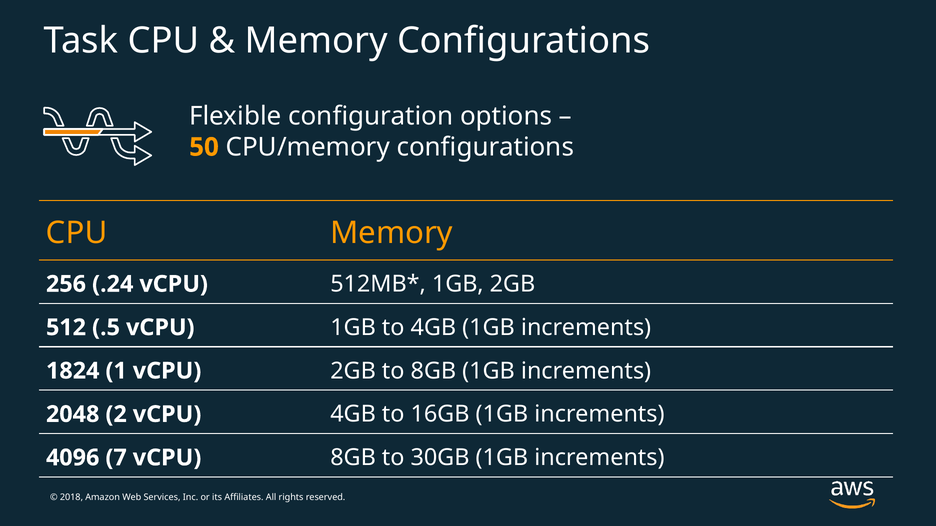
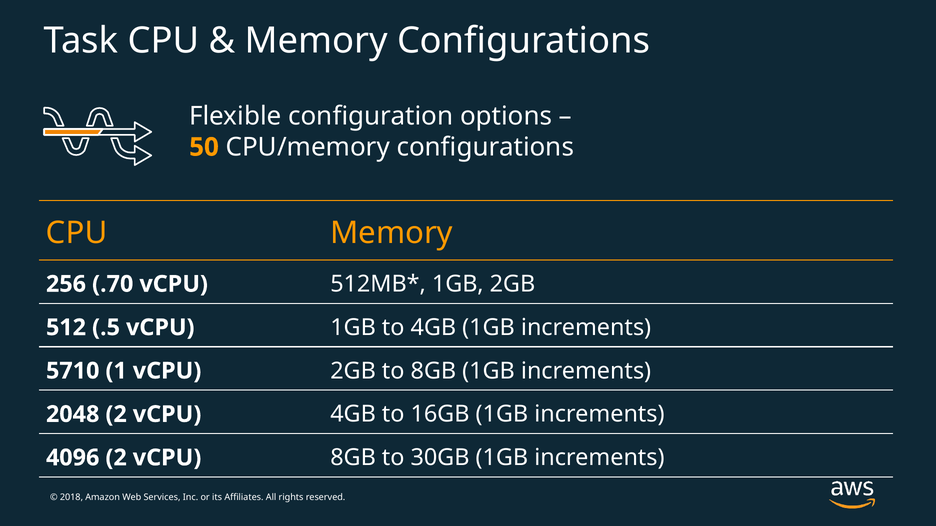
.24: .24 -> .70 (113, 284)
1824: 1824 -> 5710 (73, 371)
4096 7: 7 -> 2 (116, 458)
